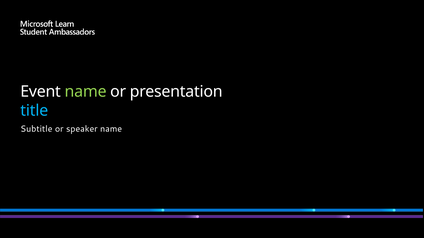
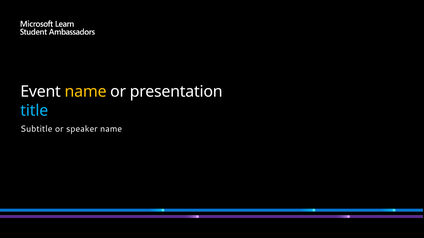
name colour: light green -> yellow (86, 92)
